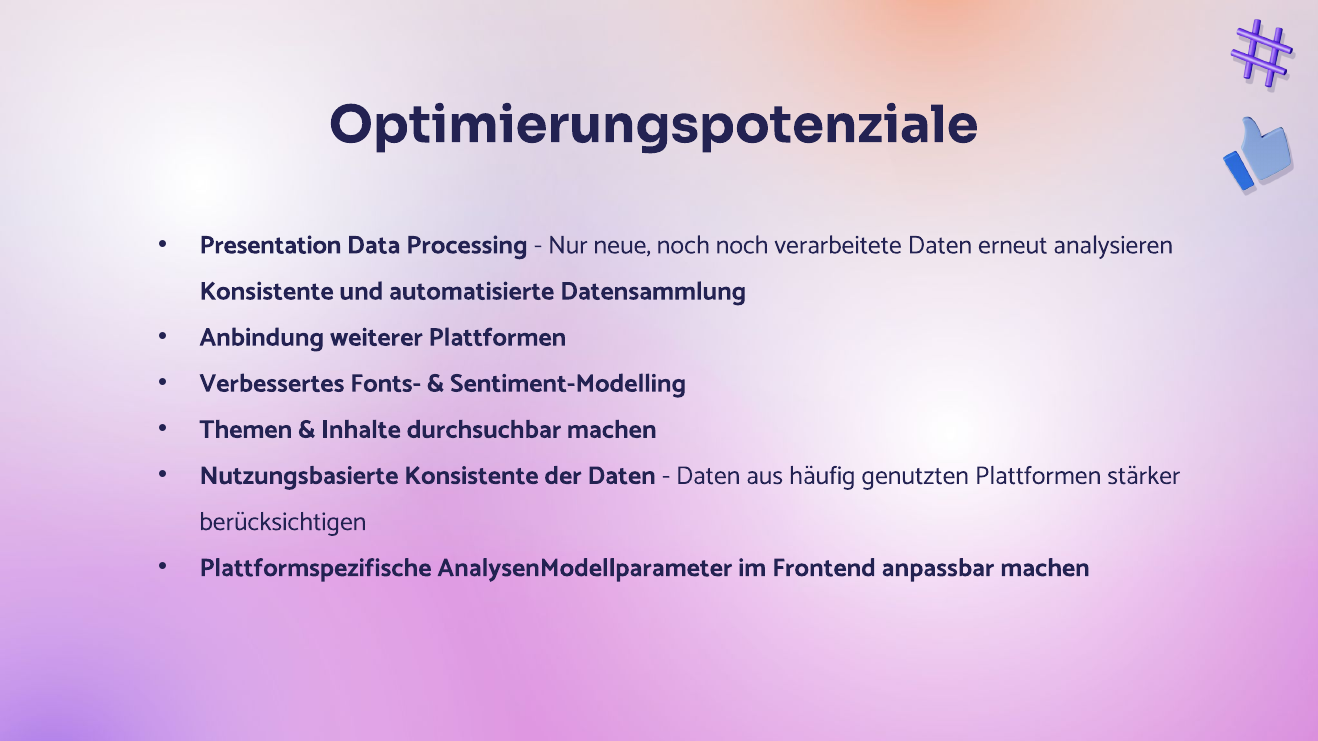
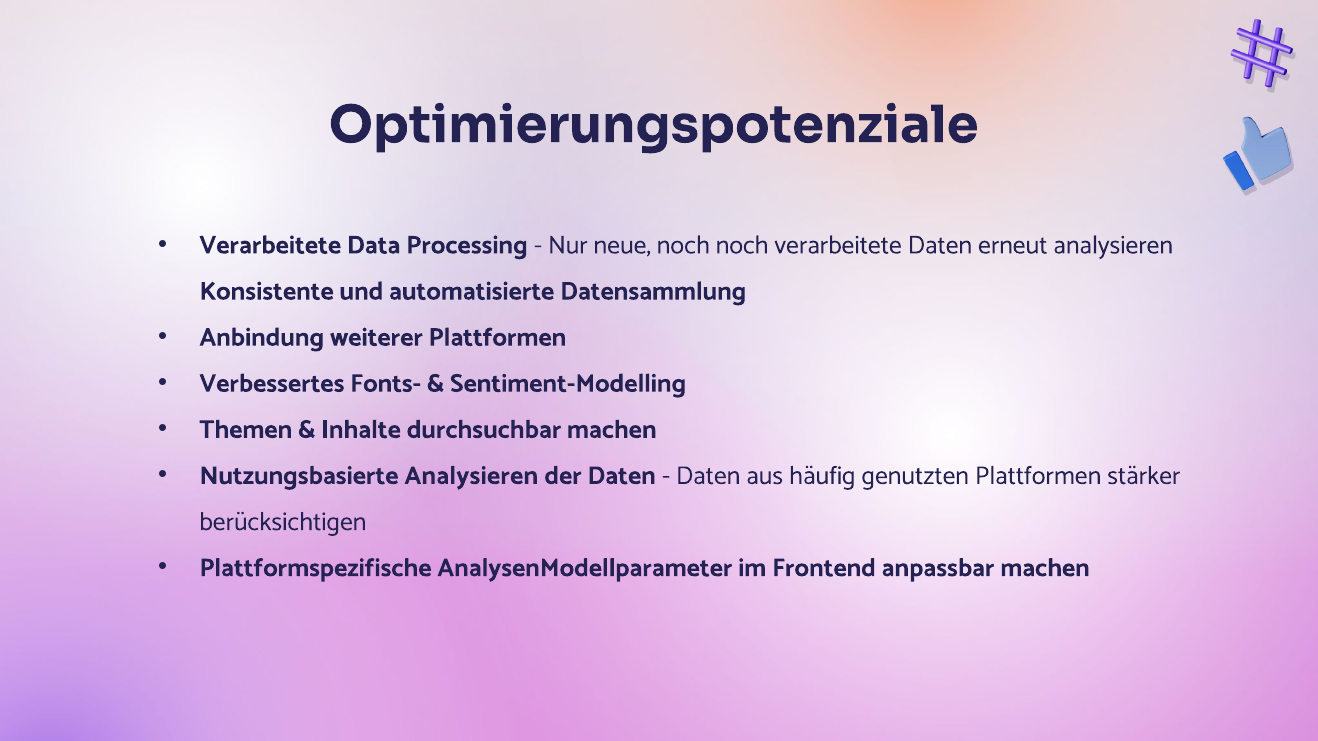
Presentation: Presentation -> Verarbeitete (270, 245)
Nutzungsbasierte Konsistente: Konsistente -> Analysieren (471, 476)
